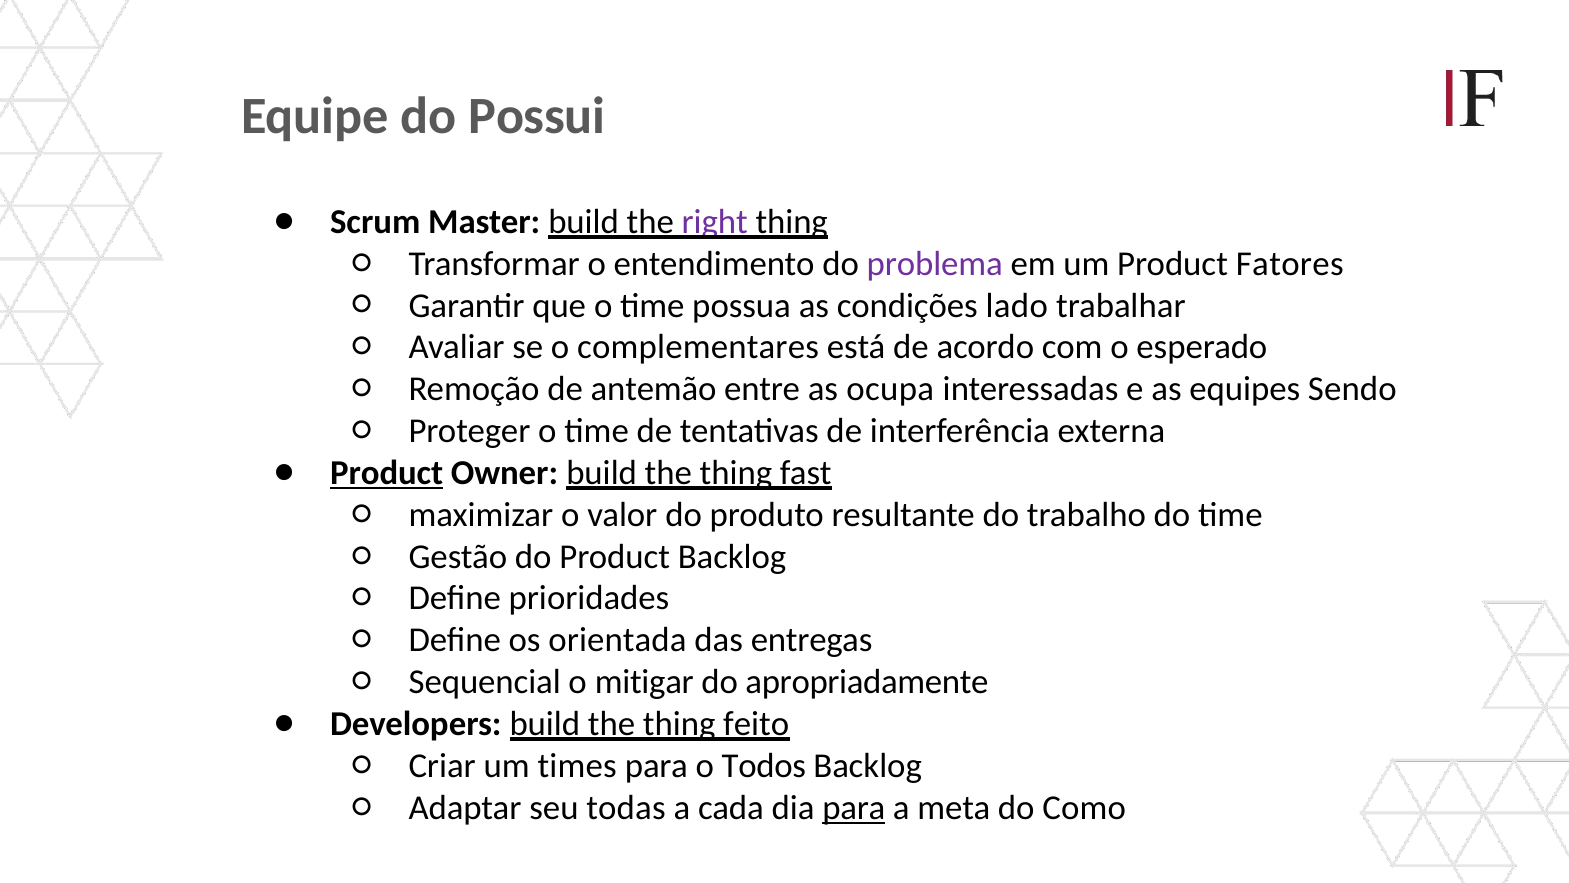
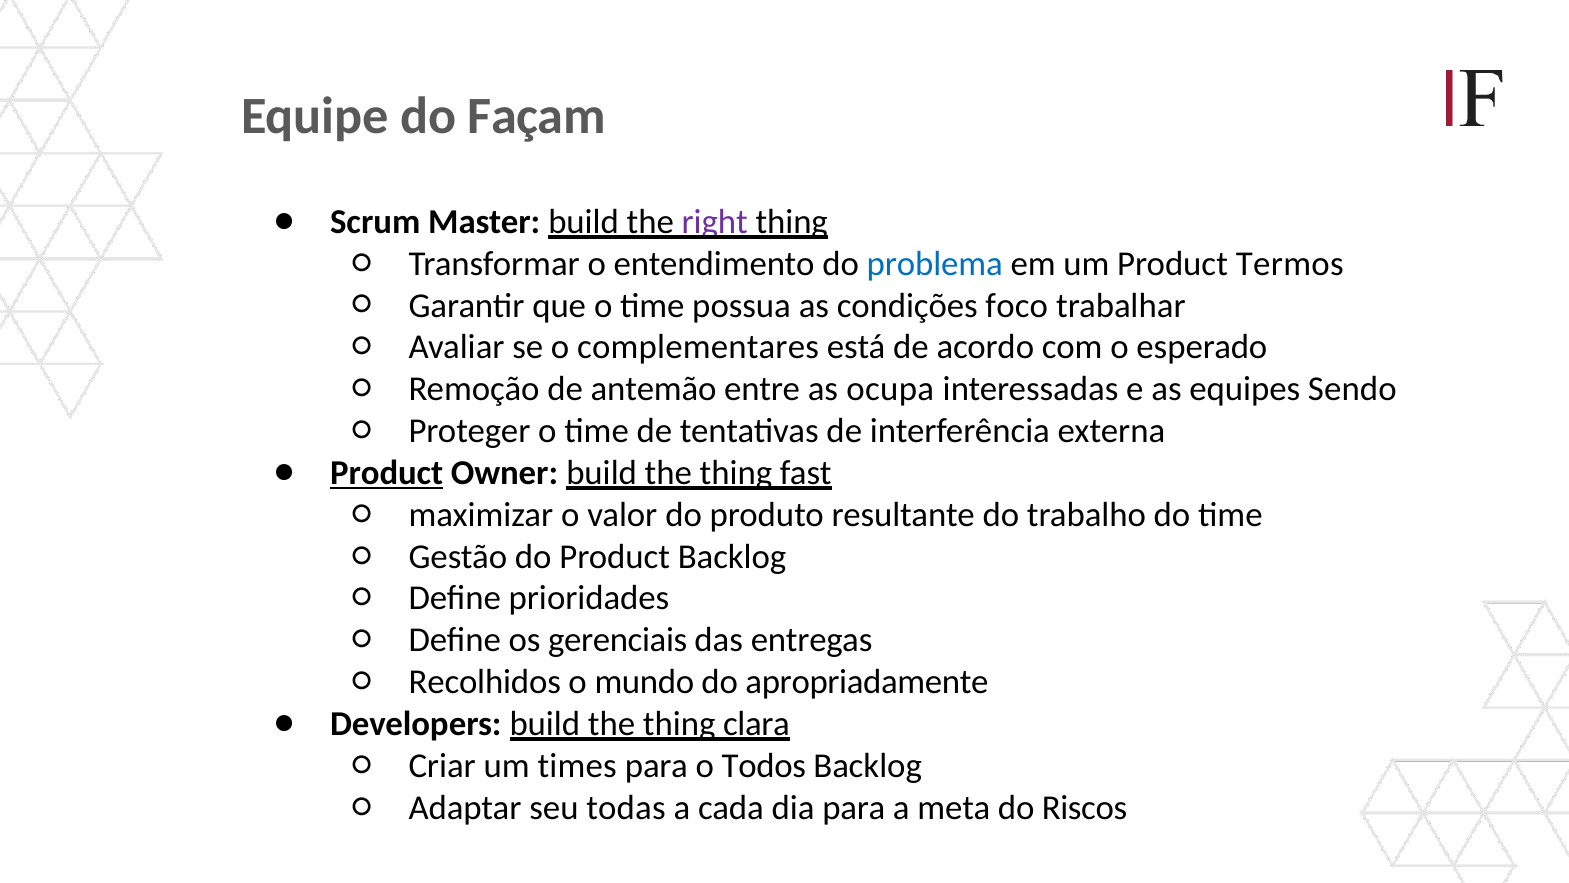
Possui: Possui -> Façam (537, 117)
problema colour: purple -> blue (935, 264)
Fatores: Fatores -> Termos (1290, 264)
lado: lado -> foco (1017, 305)
orientada: orientada -> gerenciais (618, 640)
Sequencial: Sequencial -> Recolhidos (485, 682)
mitigar: mitigar -> mundo (644, 682)
feito: feito -> clara (756, 724)
para underline: present -> none (854, 807)
Como: Como -> Riscos (1084, 807)
